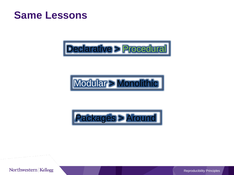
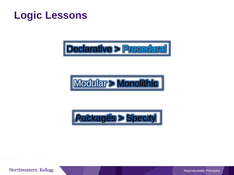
Same: Same -> Logic (28, 15)
Procedural colour: light green -> light blue (144, 49)
Around: Around -> Specify (141, 118)
